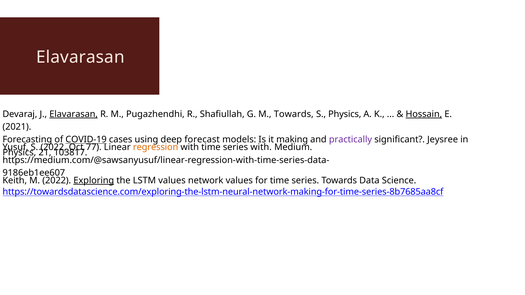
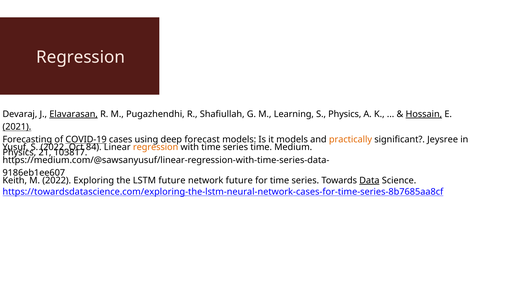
Elavarasan: Elavarasan -> Regression (81, 57)
M Towards: Towards -> Learning (294, 114)
2021 underline: none -> present (17, 127)
it making: making -> models (292, 140)
practically colour: purple -> orange (350, 140)
77: 77 -> 84 (94, 147)
series with: with -> time (261, 147)
Exploring underline: present -> none (94, 181)
LSTM values: values -> future (172, 181)
network values: values -> future (239, 181)
Data underline: none -> present (369, 181)
https://towardsdatascience.com/exploring-the-lstm-neural-network-making-for-time-series-8b7685aa8cf: https://towardsdatascience.com/exploring-the-lstm-neural-network-making-for-time-series-8b7685aa8cf -> https://towardsdatascience.com/exploring-the-lstm-neural-network-cases-for-time-series-8b7685aa8cf (223, 192)
